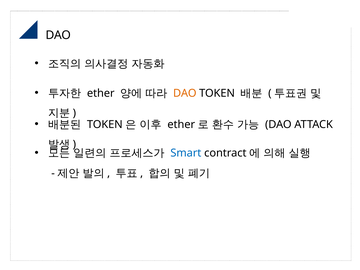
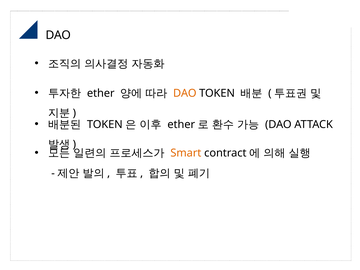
Smart colour: blue -> orange (186, 153)
